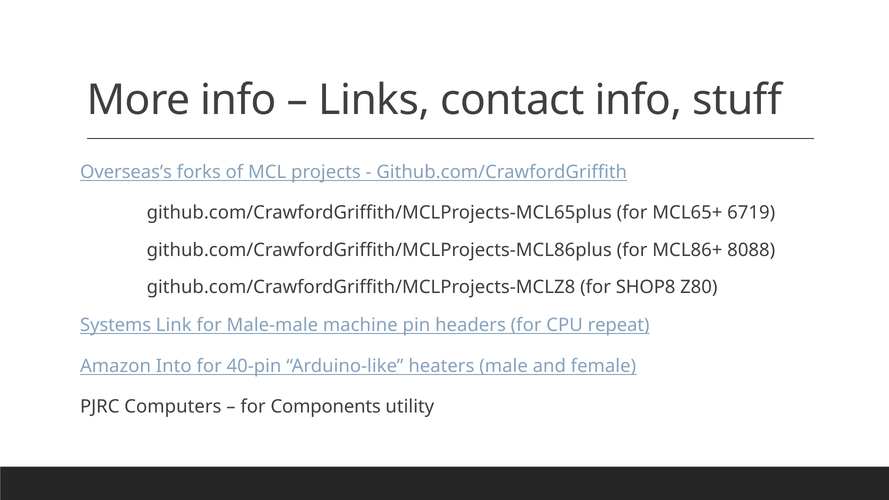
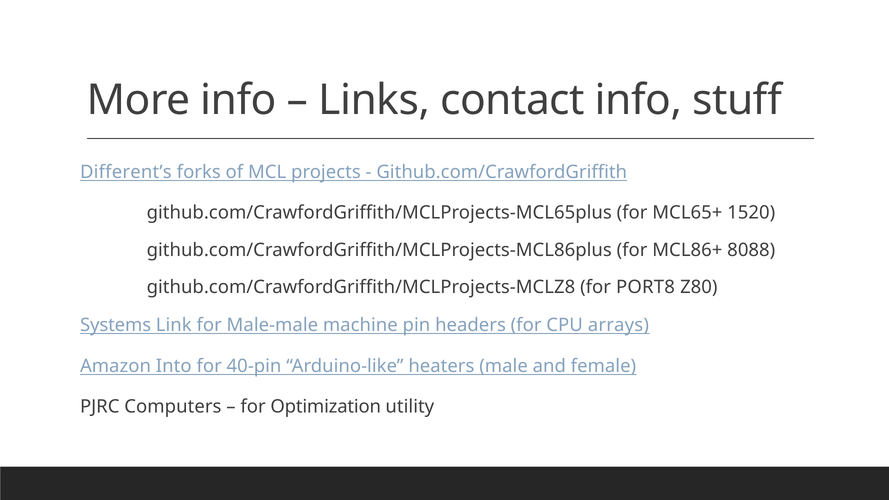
Overseas’s: Overseas’s -> Different’s (126, 172)
6719: 6719 -> 1520 (751, 213)
SHOP8: SHOP8 -> PORT8 (645, 287)
repeat: repeat -> arrays (618, 325)
Components: Components -> Optimization (326, 407)
